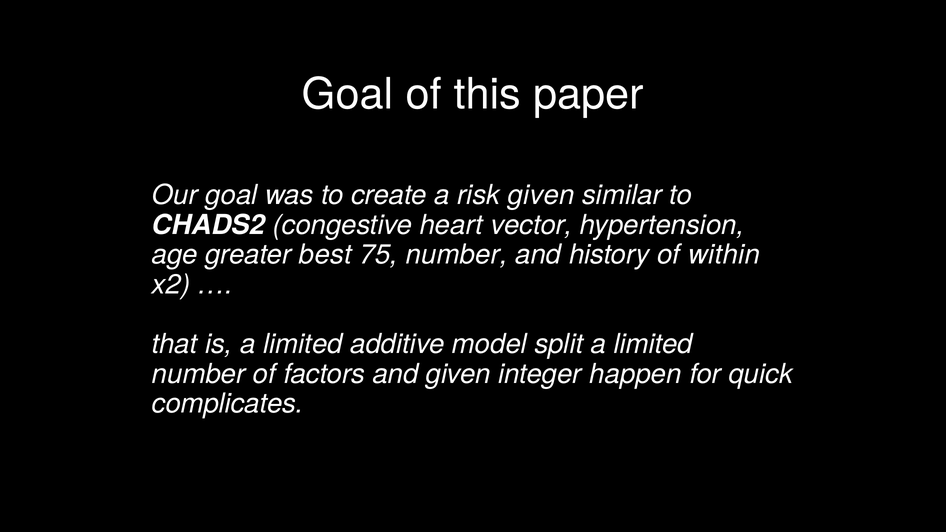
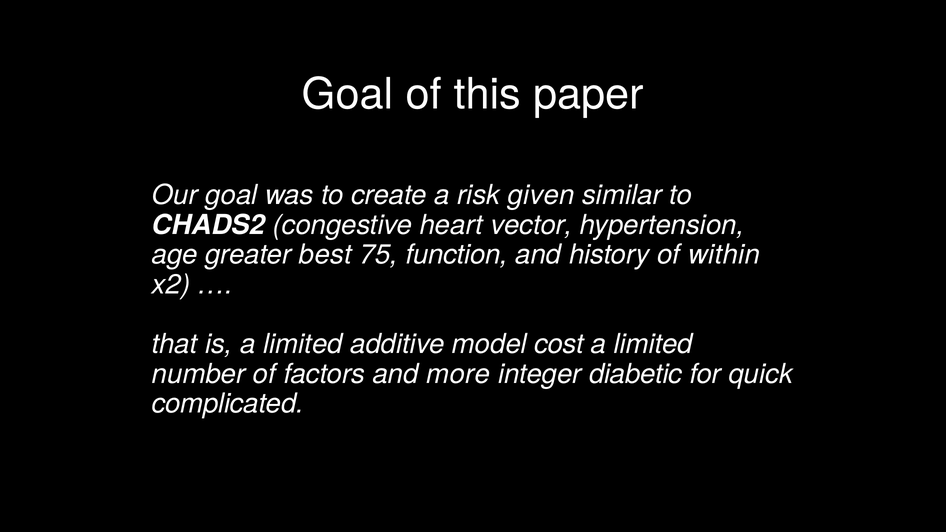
75 number: number -> function (457, 255)
split: split -> cost (559, 344)
and given: given -> more (458, 374)
happen: happen -> diabetic (636, 374)
complicates: complicates -> complicated (228, 404)
